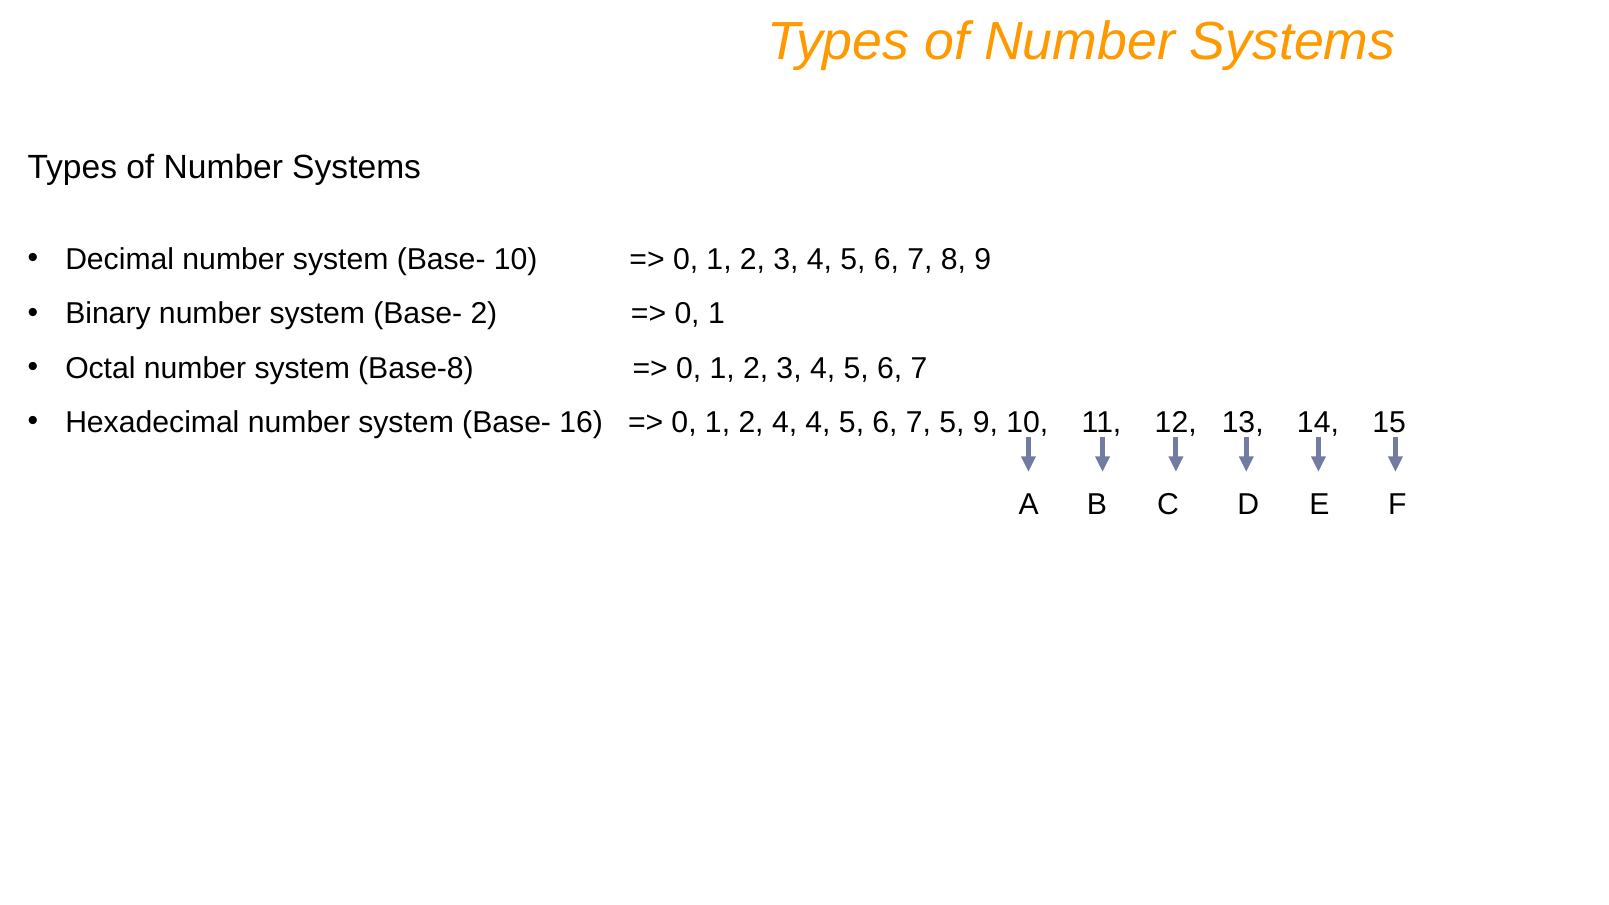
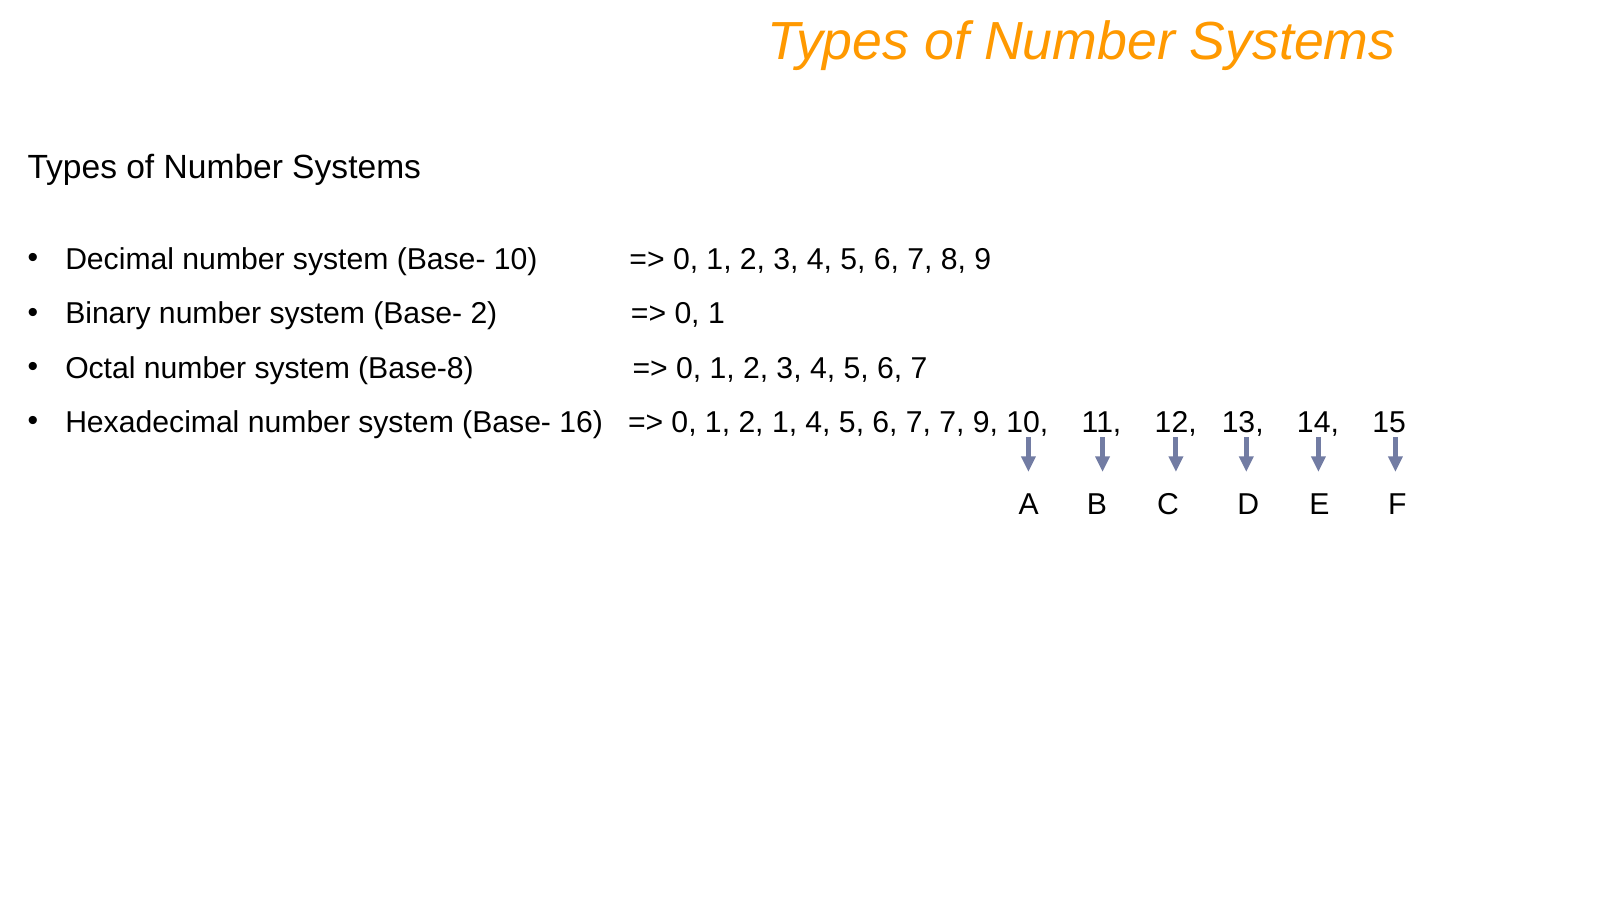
2 4: 4 -> 1 (785, 423)
7 5: 5 -> 7 (952, 423)
